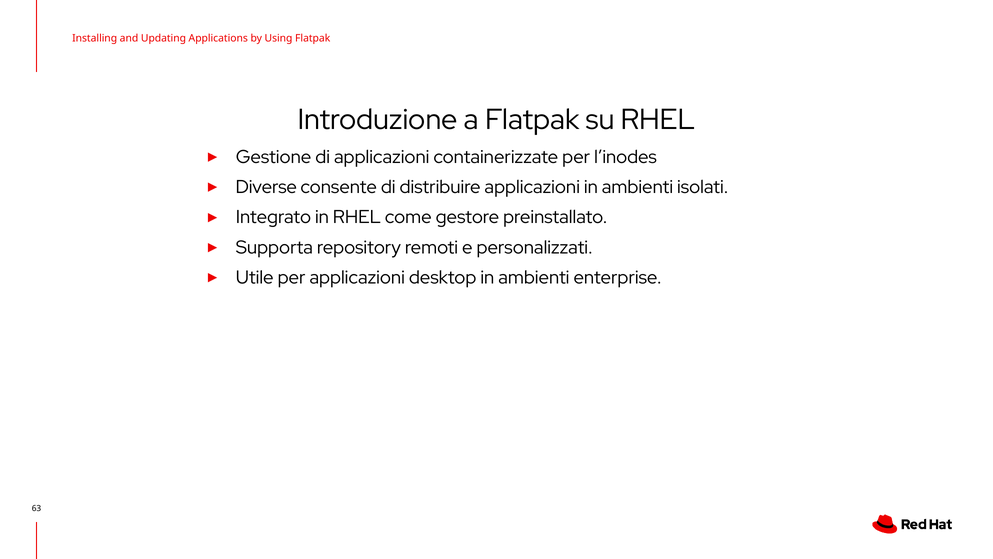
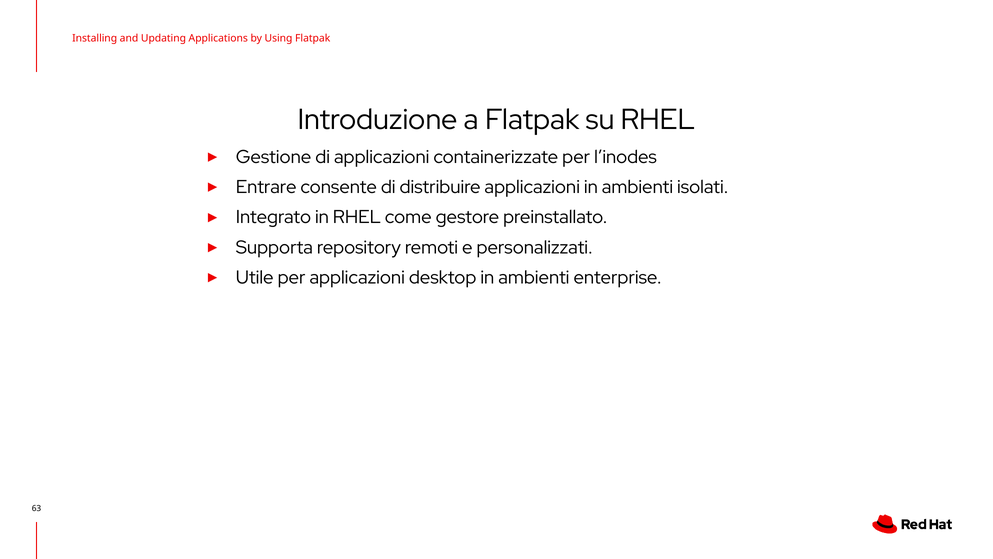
Diverse: Diverse -> Entrare (266, 187)
